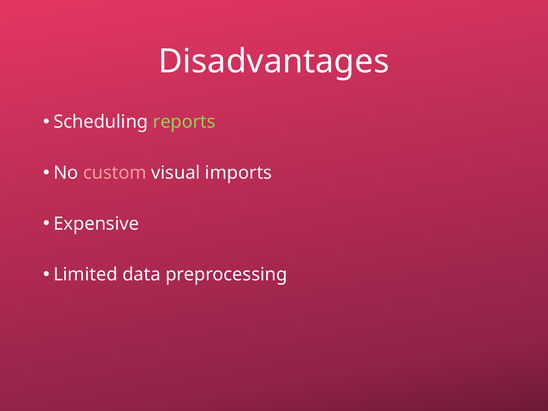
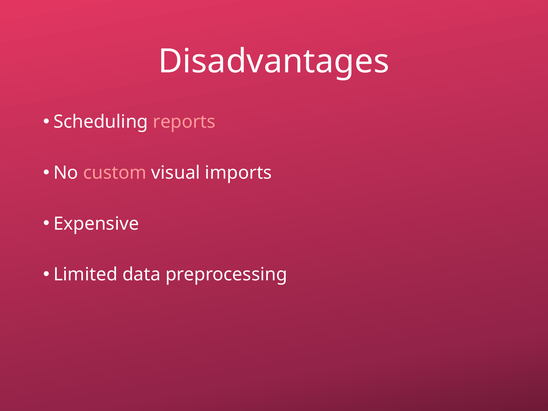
reports colour: light green -> pink (184, 122)
